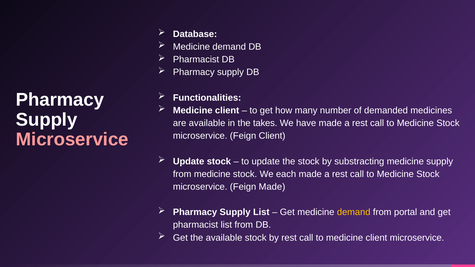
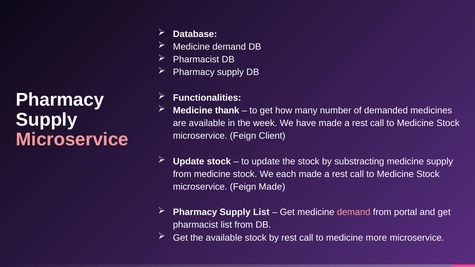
client: client -> thank (227, 110)
takes: takes -> week (265, 123)
demand colour: yellow -> pink (354, 212)
to medicine client: client -> more (376, 238)
